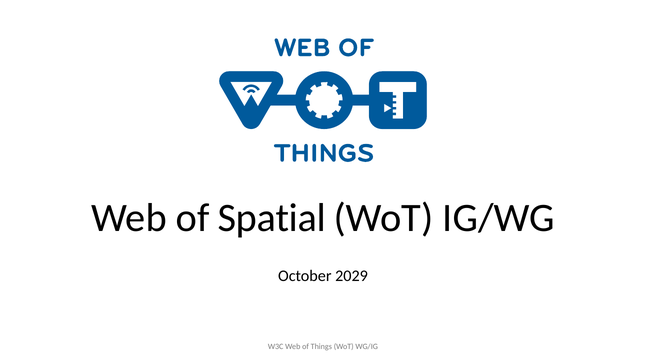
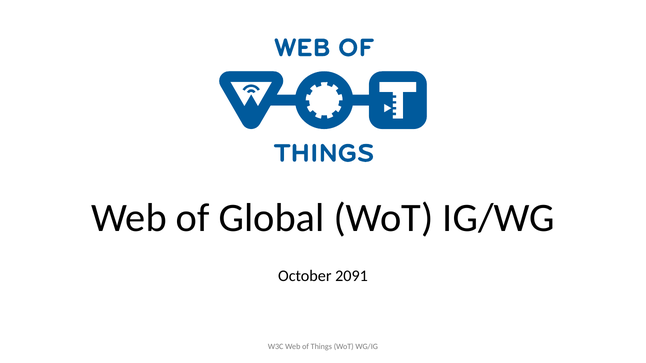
Spatial: Spatial -> Global (272, 218)
2029: 2029 -> 2091 (352, 276)
